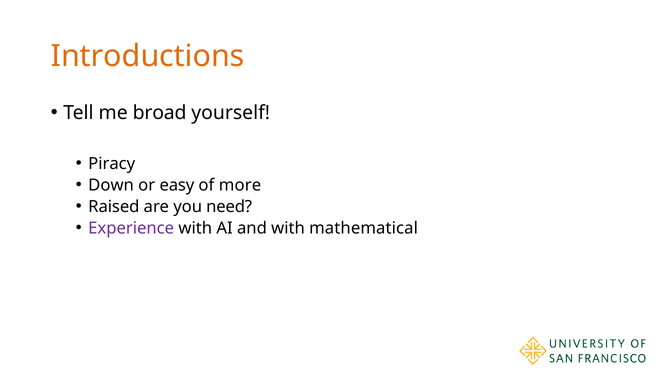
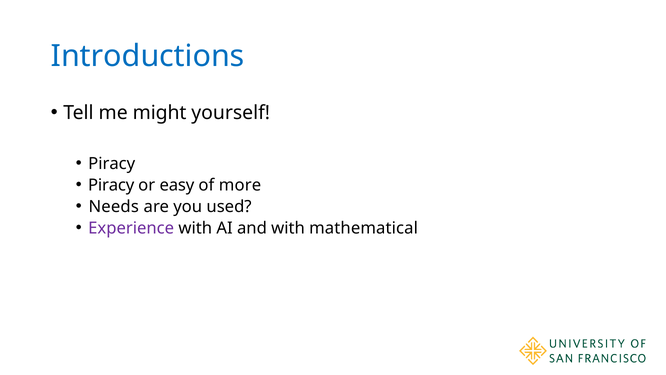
Introductions colour: orange -> blue (148, 56)
broad: broad -> might (160, 113)
Down: Down -> Piracy (111, 185)
Raised: Raised -> Needs (114, 206)
need: need -> used (229, 206)
